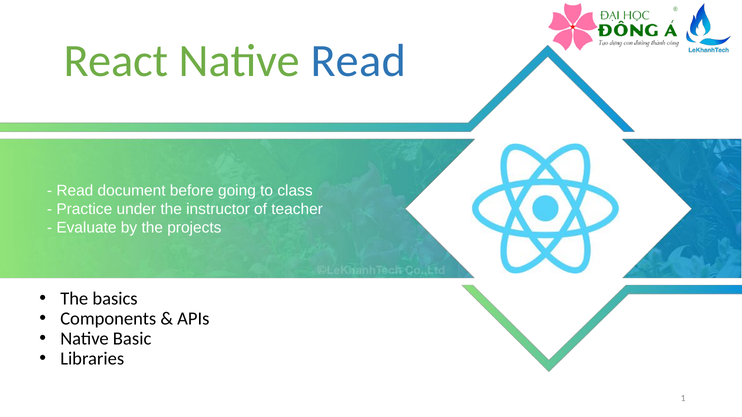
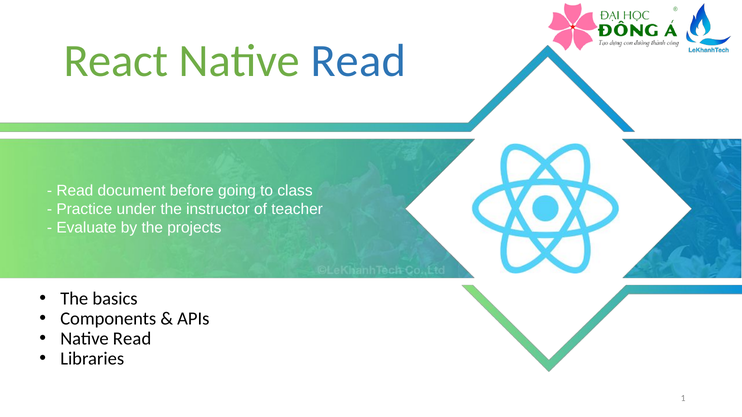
Basic: Basic -> Read (132, 339)
